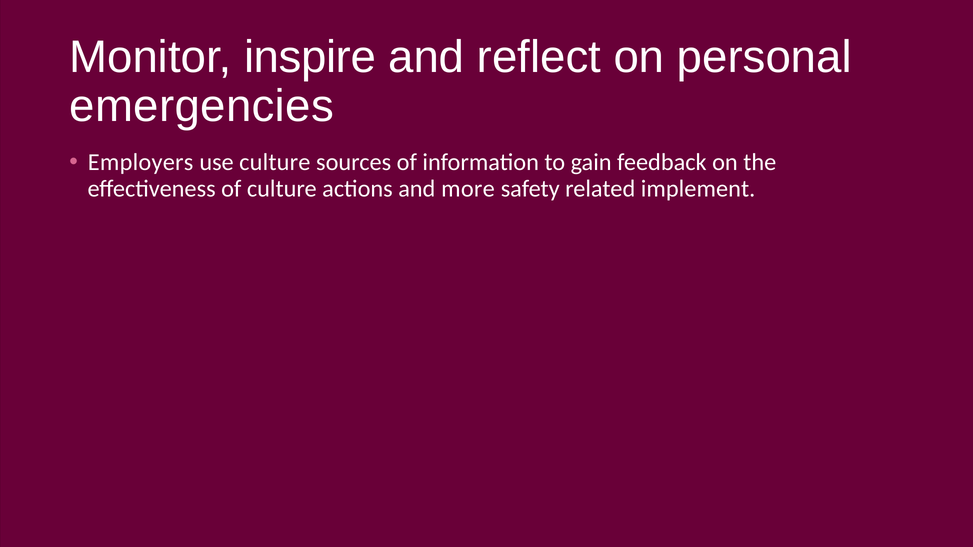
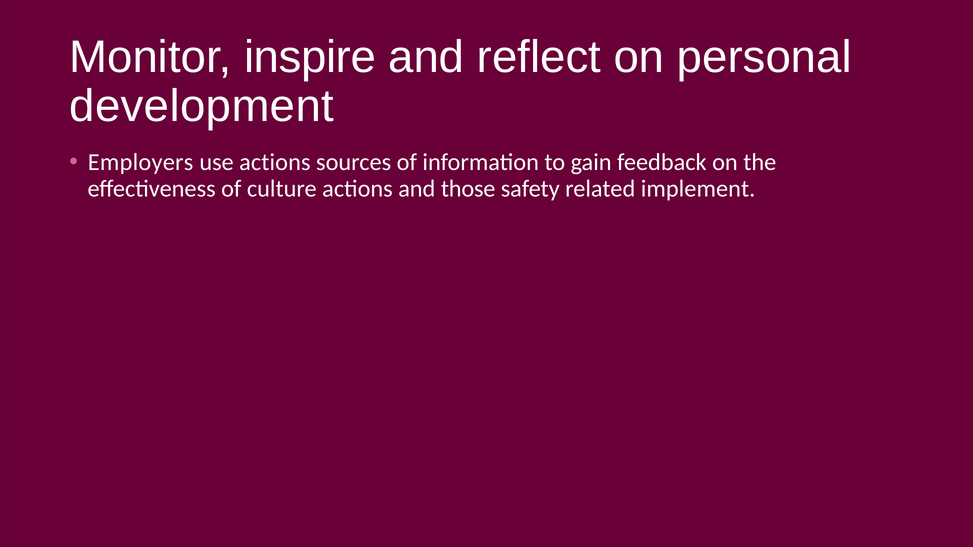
emergencies: emergencies -> development (202, 106)
use culture: culture -> actions (275, 162)
more: more -> those (468, 189)
